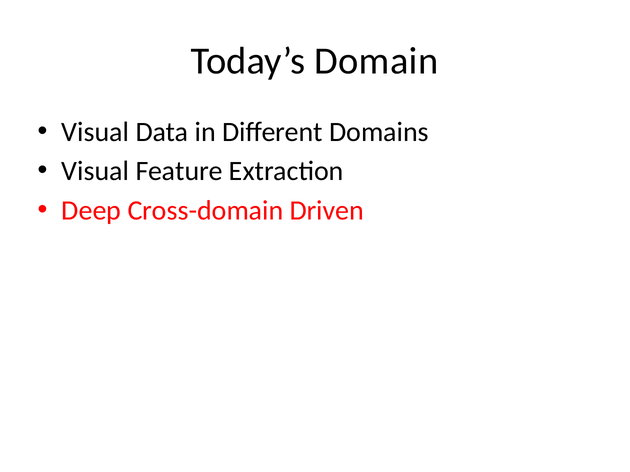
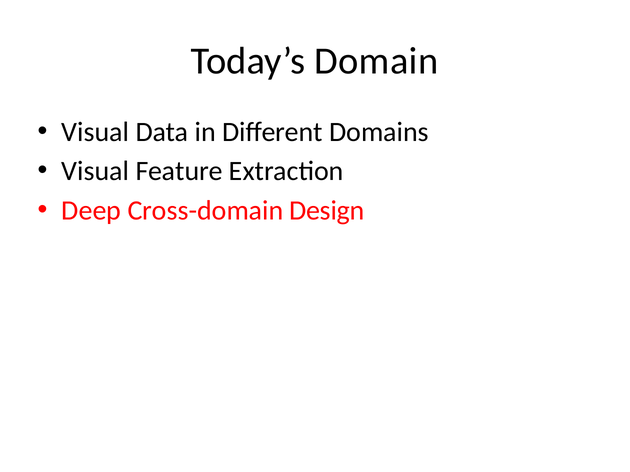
Driven: Driven -> Design (327, 211)
